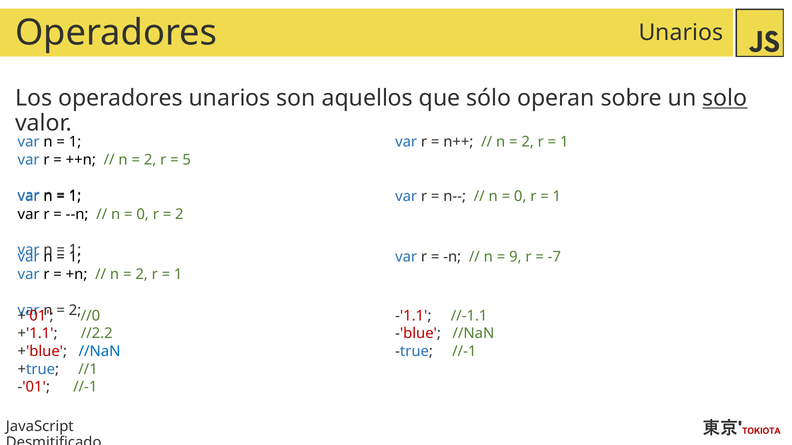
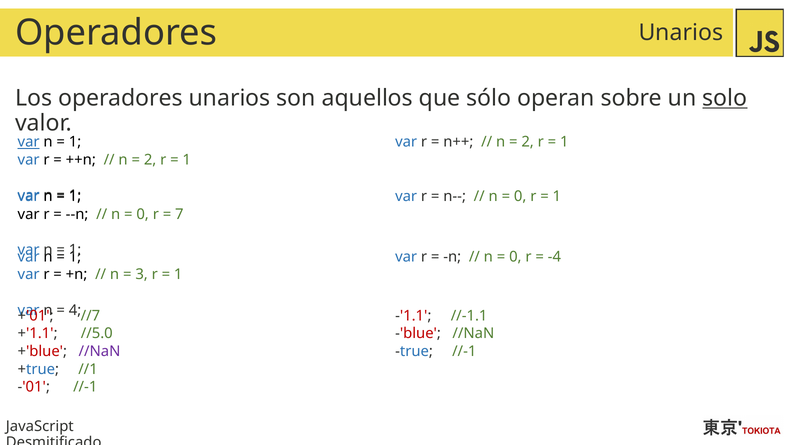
var underline: none -> present (29, 142)
5: 5 -> 1 (187, 160)
2: 2 -> 7 (179, 214)
9: 9 -> 0 (515, 257)
-7: -7 -> -4 (554, 257)
2: 2 -> 3 (142, 275)
2: 2 -> 4 (75, 311)
//0: //0 -> //7 (90, 316)
//2.2: //2.2 -> //5.0 (97, 334)
//NaN colour: blue -> purple (100, 352)
